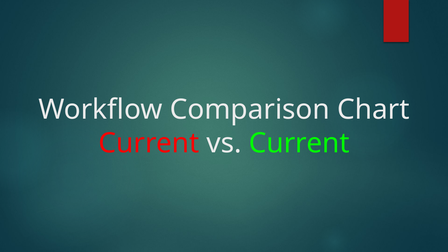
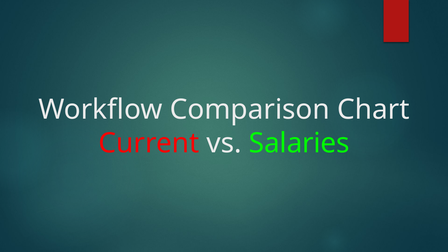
vs Current: Current -> Salaries (299, 143)
